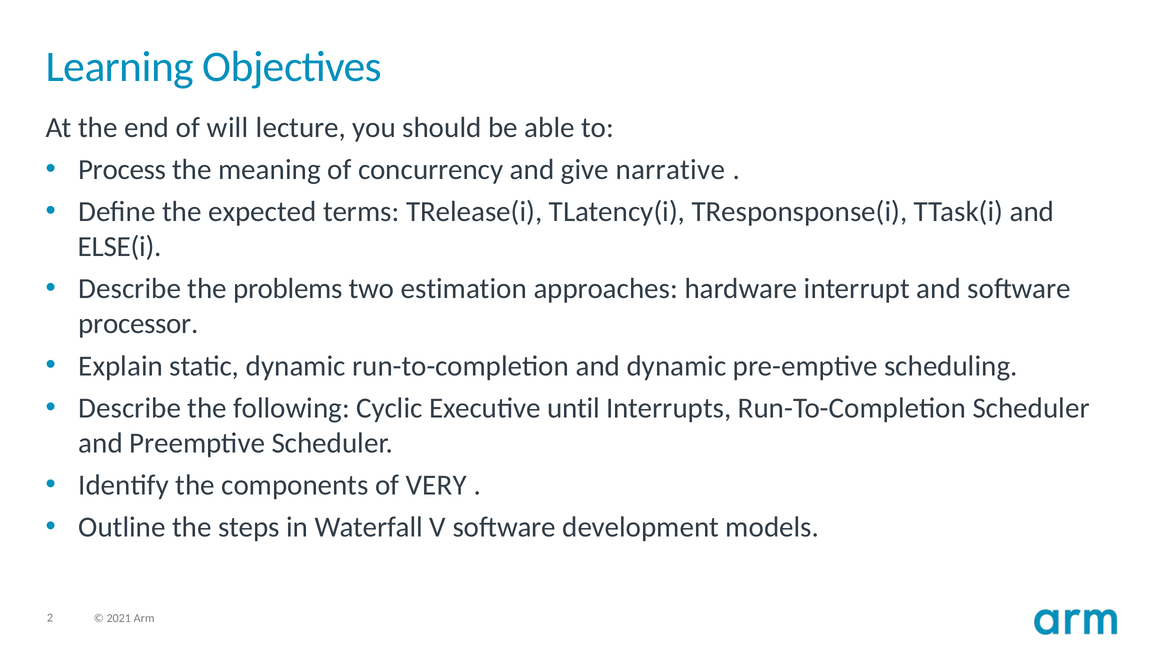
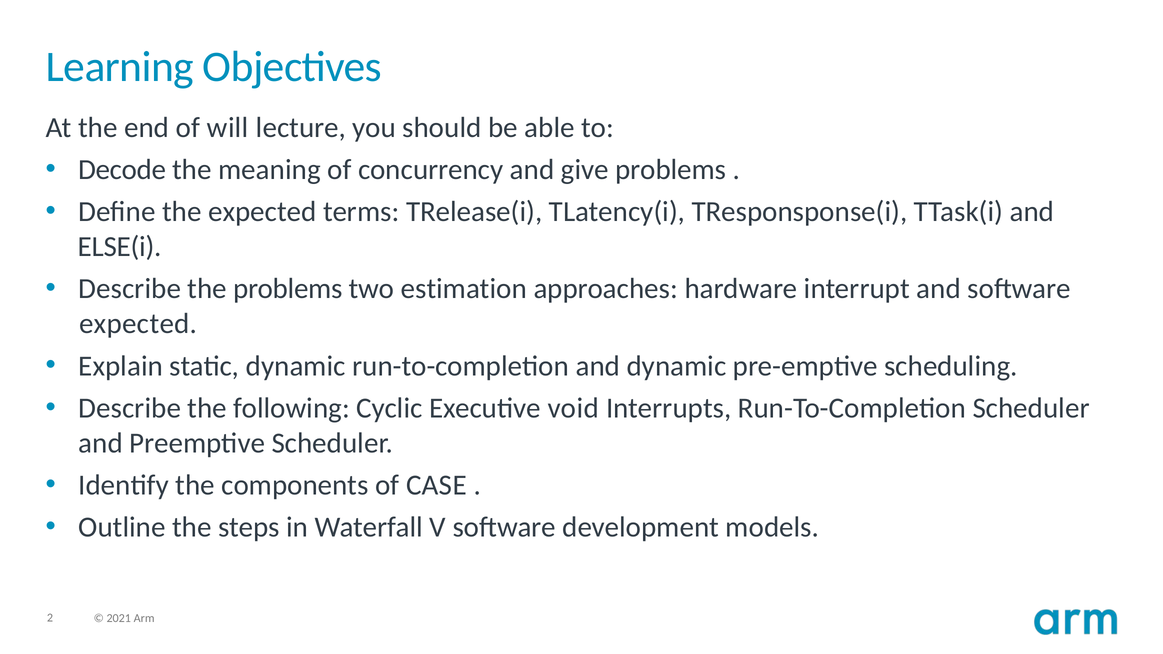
Process: Process -> Decode (122, 170)
give narrative: narrative -> problems (671, 170)
processor: processor -> expected (138, 324)
until: until -> void (573, 408)
VERY: VERY -> CASE (436, 485)
